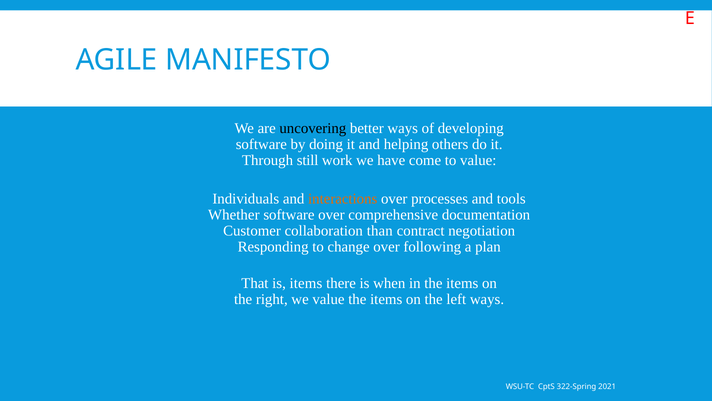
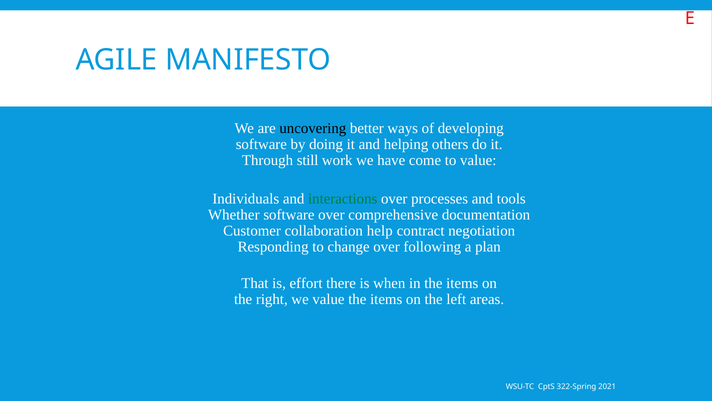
interactions colour: orange -> green (343, 199)
than: than -> help (380, 231)
is items: items -> effort (306, 283)
left ways: ways -> areas (487, 299)
